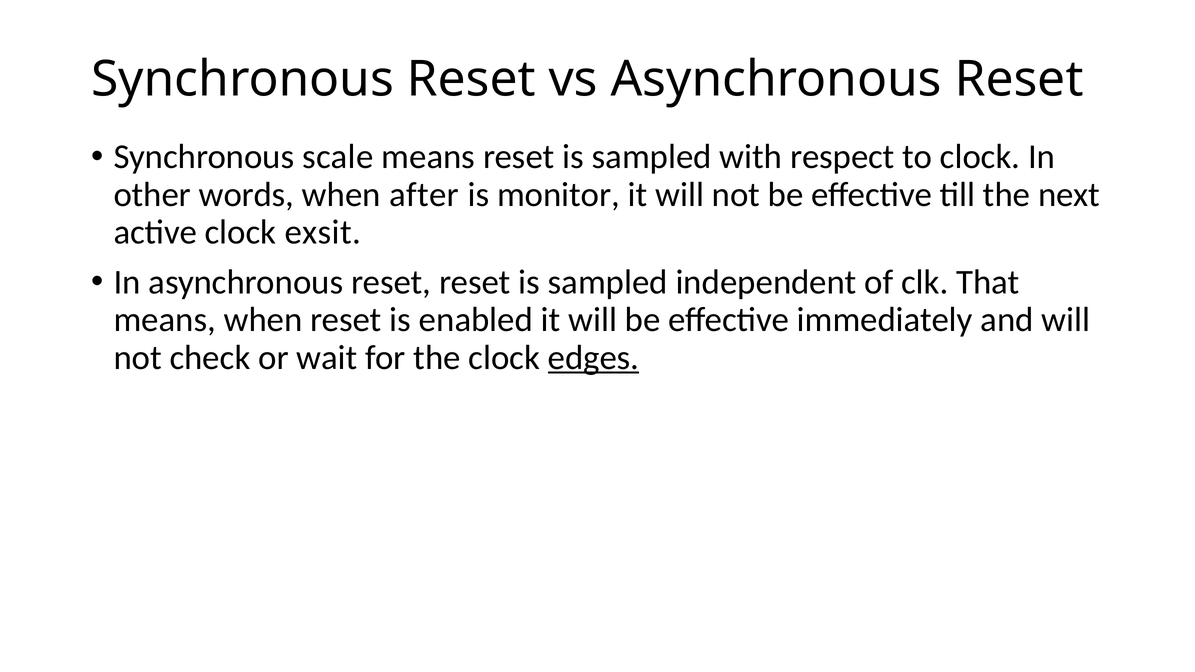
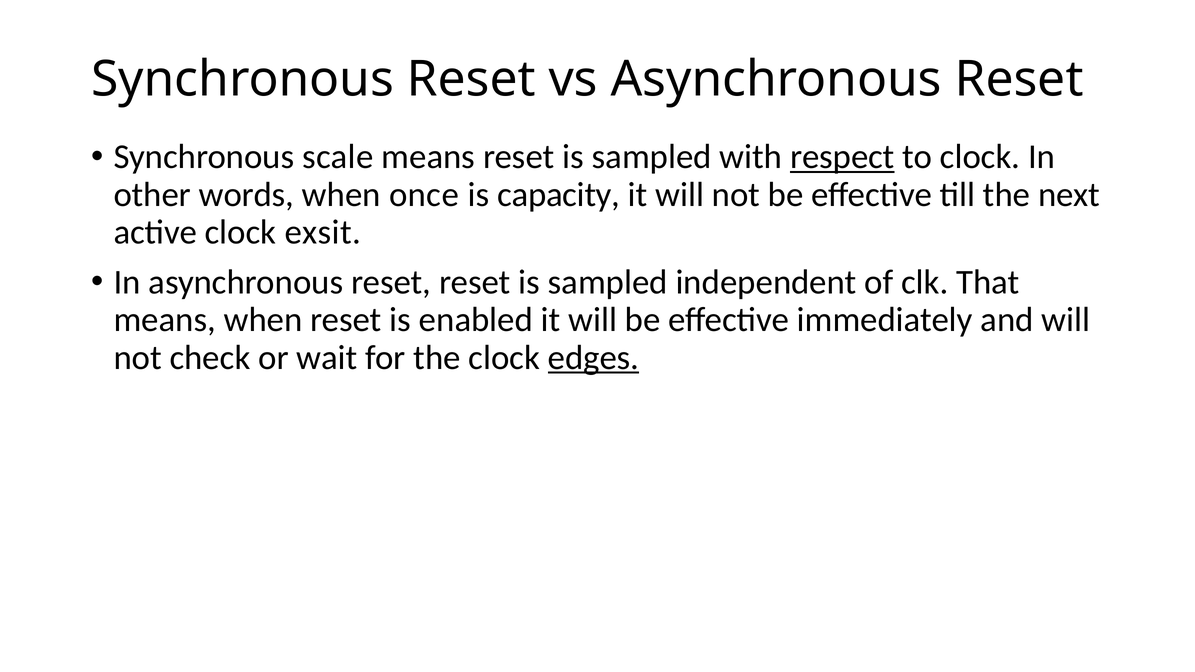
respect underline: none -> present (842, 157)
after: after -> once (424, 195)
monitor: monitor -> capacity (559, 195)
